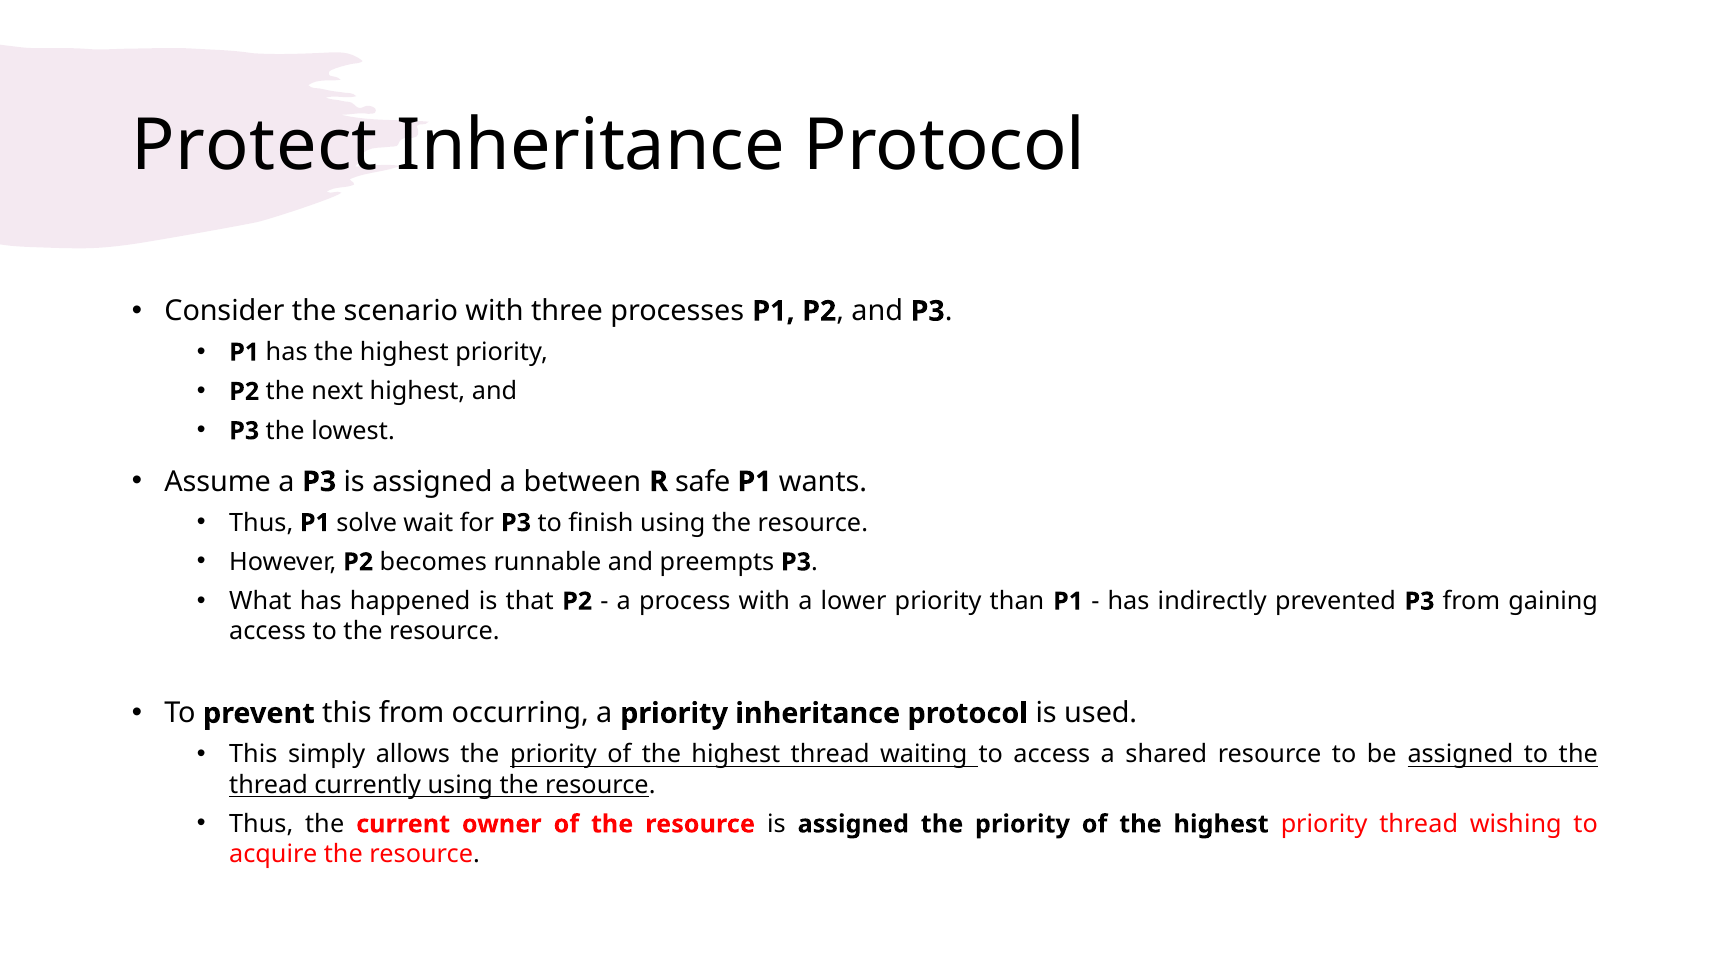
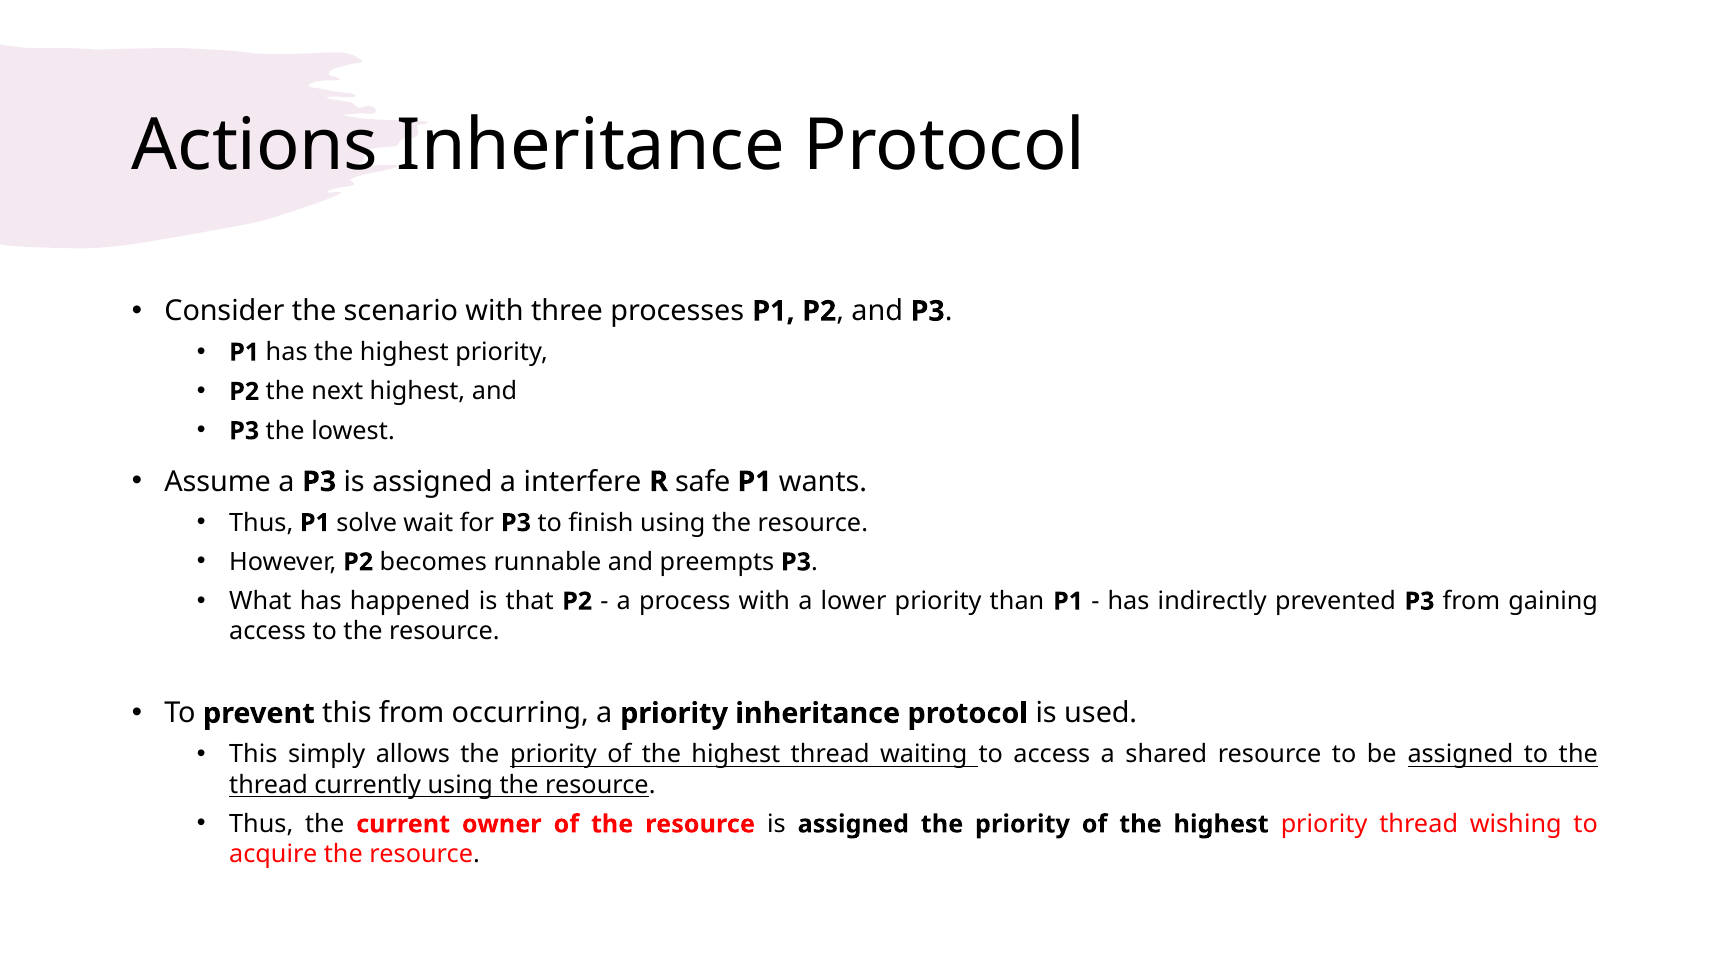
Protect: Protect -> Actions (255, 145)
between: between -> interfere (582, 482)
